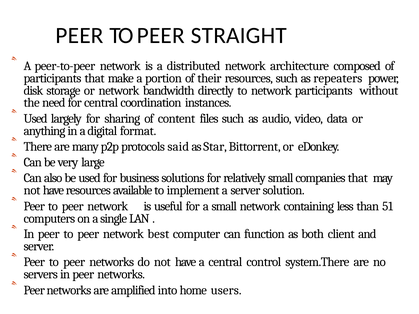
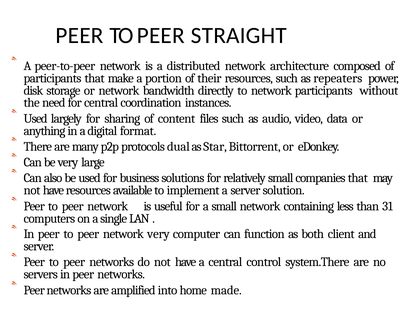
said: said -> dual (178, 147)
51: 51 -> 31 (387, 206)
network best: best -> very (158, 234)
users: users -> made (226, 290)
